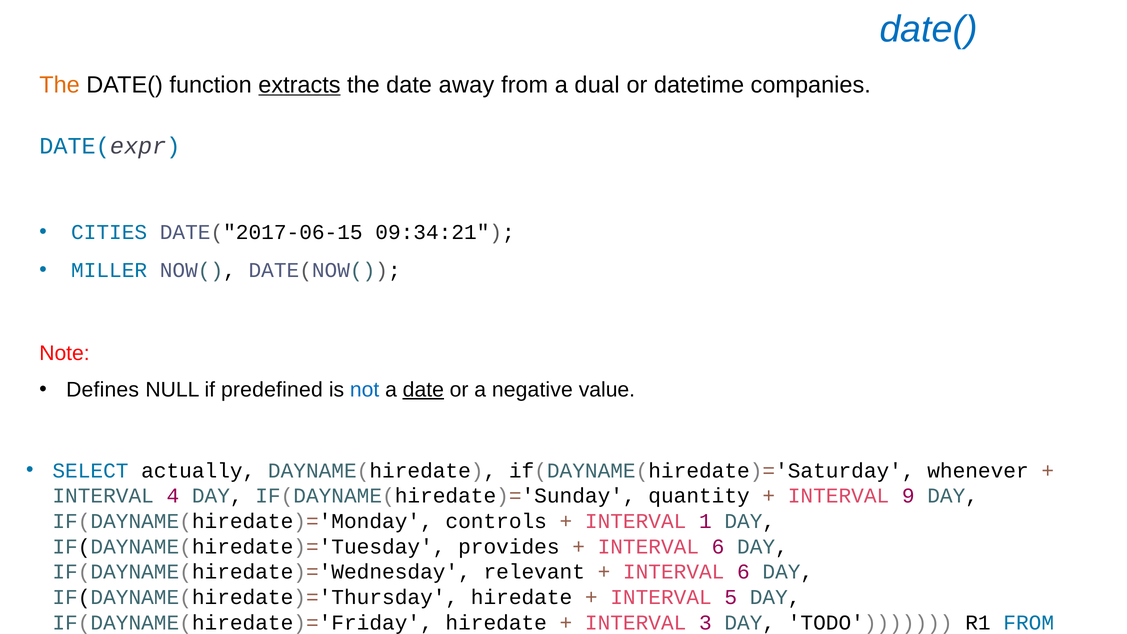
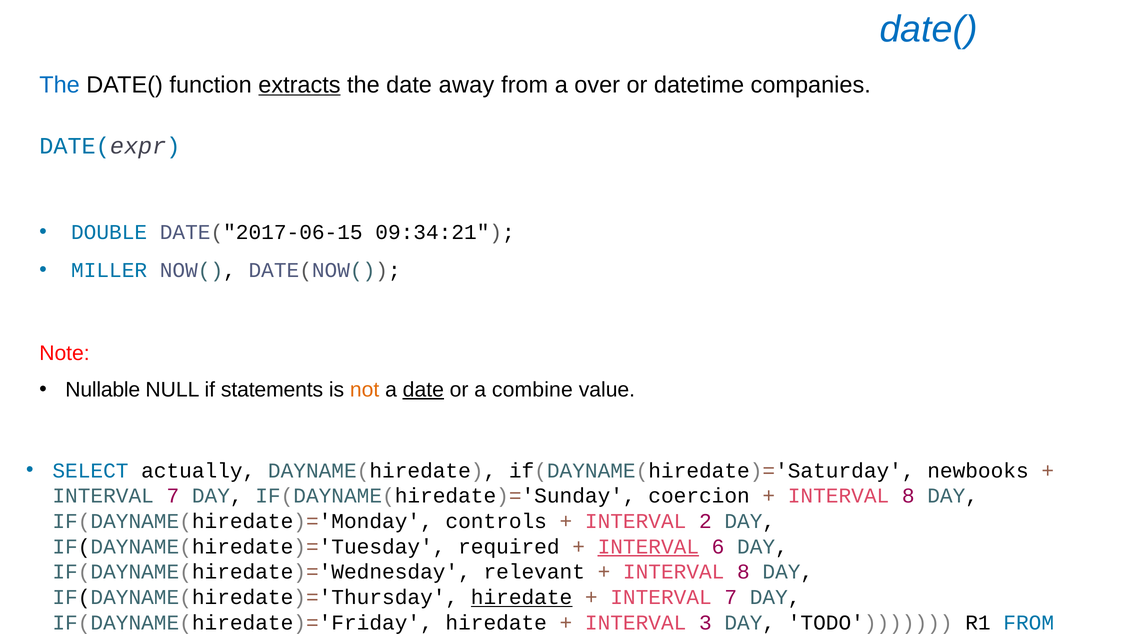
The colour: orange -> blue (60, 85)
dual: dual -> over (597, 85)
CITIES: CITIES -> DOUBLE (109, 232)
Defines: Defines -> Nullable (103, 390)
predefined: predefined -> statements (272, 390)
not colour: blue -> orange (365, 390)
negative: negative -> combine (532, 390)
whenever: whenever -> newbooks (978, 470)
4: 4 -> 7 (173, 496)
quantity: quantity -> coercion (699, 496)
9: 9 -> 8 (908, 496)
1: 1 -> 2 (705, 521)
provides: provides -> required (509, 547)
INTERVAL underline: none -> present (648, 547)
6: 6 -> 8 (743, 572)
hiredate underline: none -> present (522, 597)
5: 5 -> 7 (731, 597)
